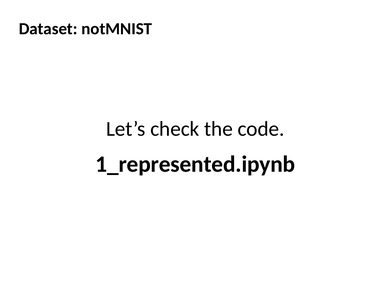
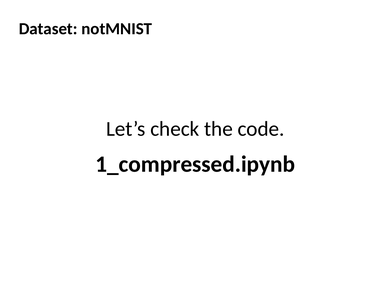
1_represented.ipynb: 1_represented.ipynb -> 1_compressed.ipynb (195, 164)
